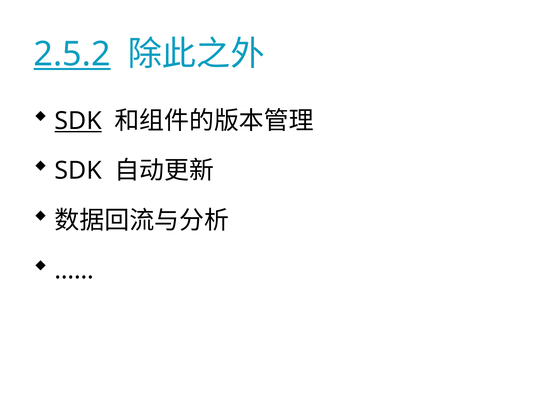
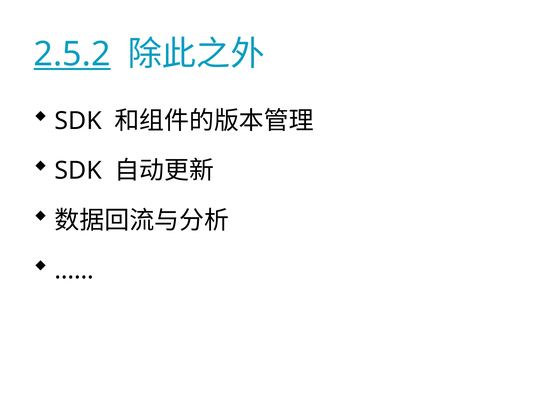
SDK underline: present -> none (78, 121)
